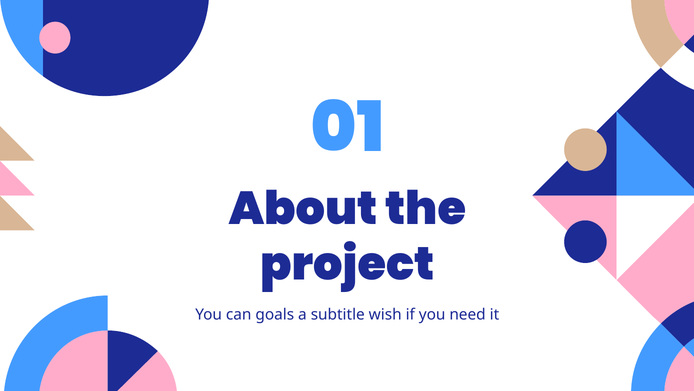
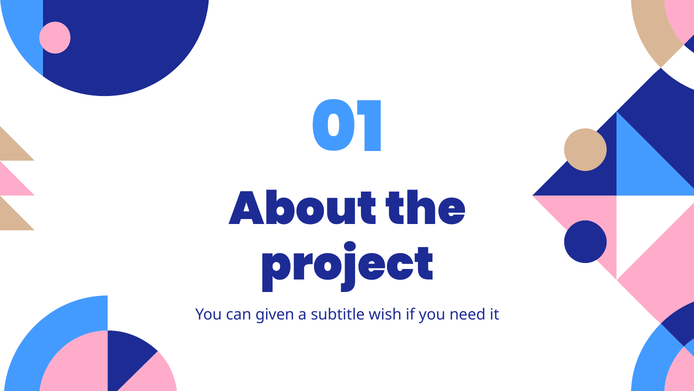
goals: goals -> given (275, 314)
